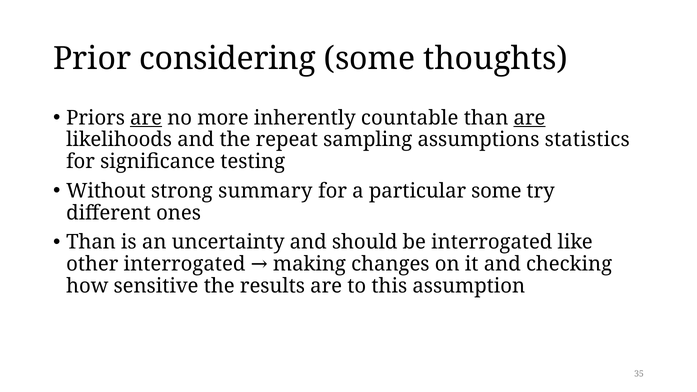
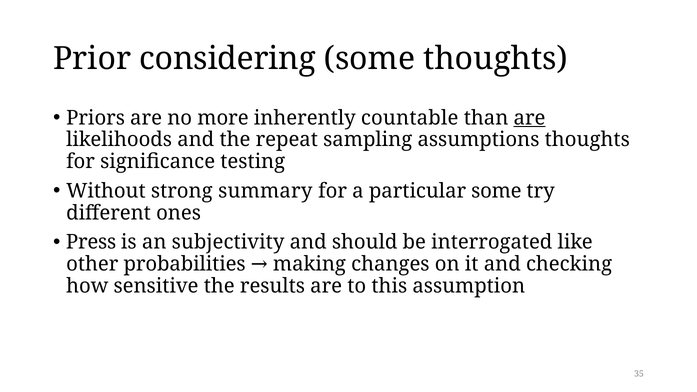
are underline: present -> none (146, 118)
assumptions statistics: statistics -> thoughts (587, 140)
Than: Than -> Press (91, 242)
uncertainty: uncertainty -> subjectivity (228, 242)
other interrogated: interrogated -> probabilities (185, 264)
